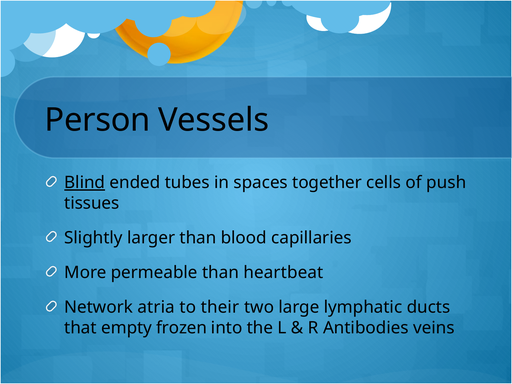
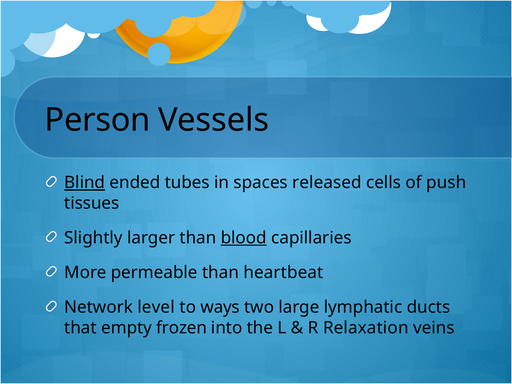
together: together -> released (327, 183)
blood underline: none -> present (244, 238)
atria: atria -> level (156, 307)
their: their -> ways (220, 307)
Antibodies: Antibodies -> Relaxation (366, 328)
